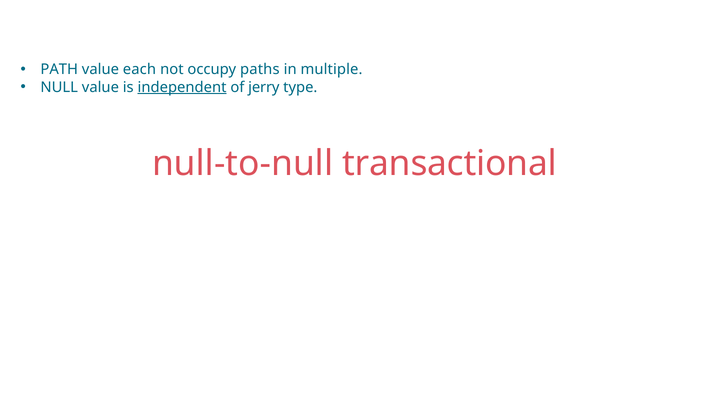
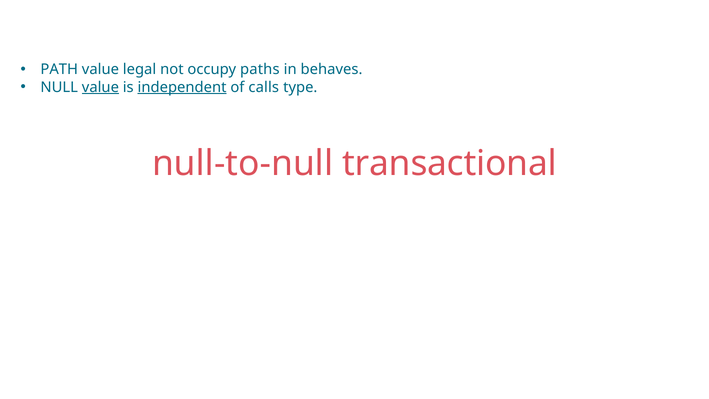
each: each -> legal (140, 70)
multiple: multiple -> behaves (332, 70)
value underline: none -> present (100, 87)
jerry: jerry -> calls (264, 87)
